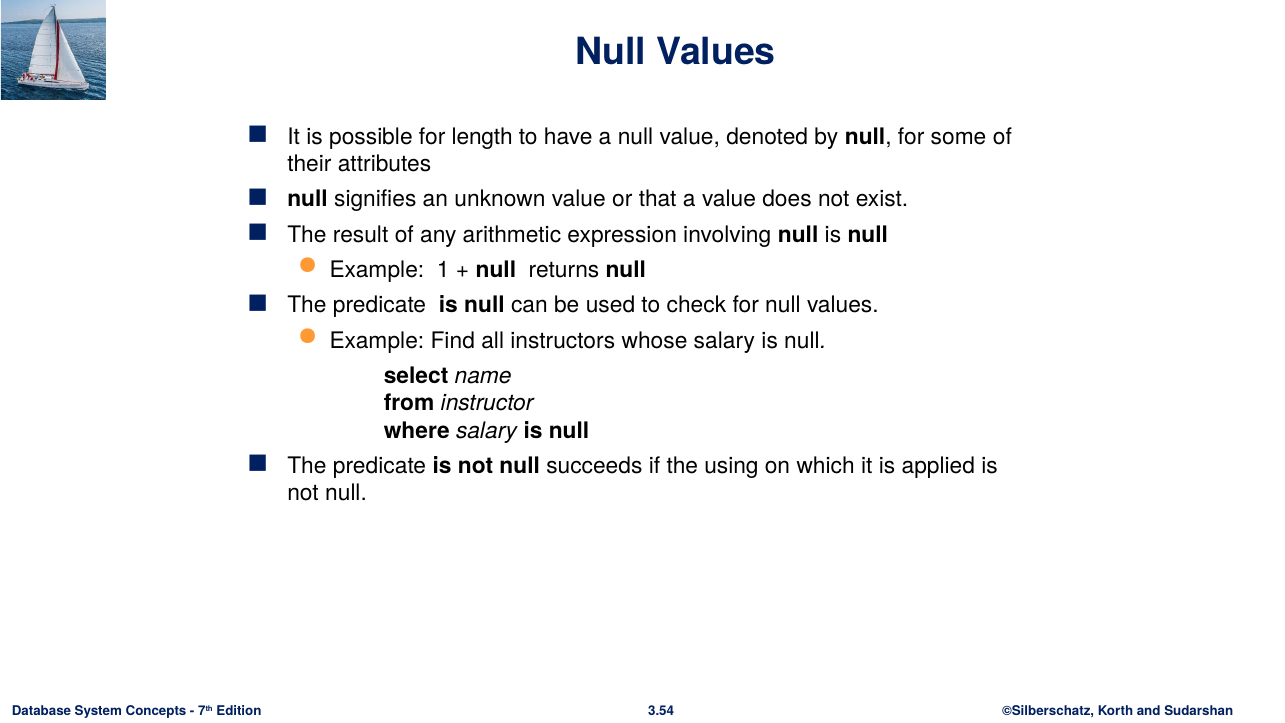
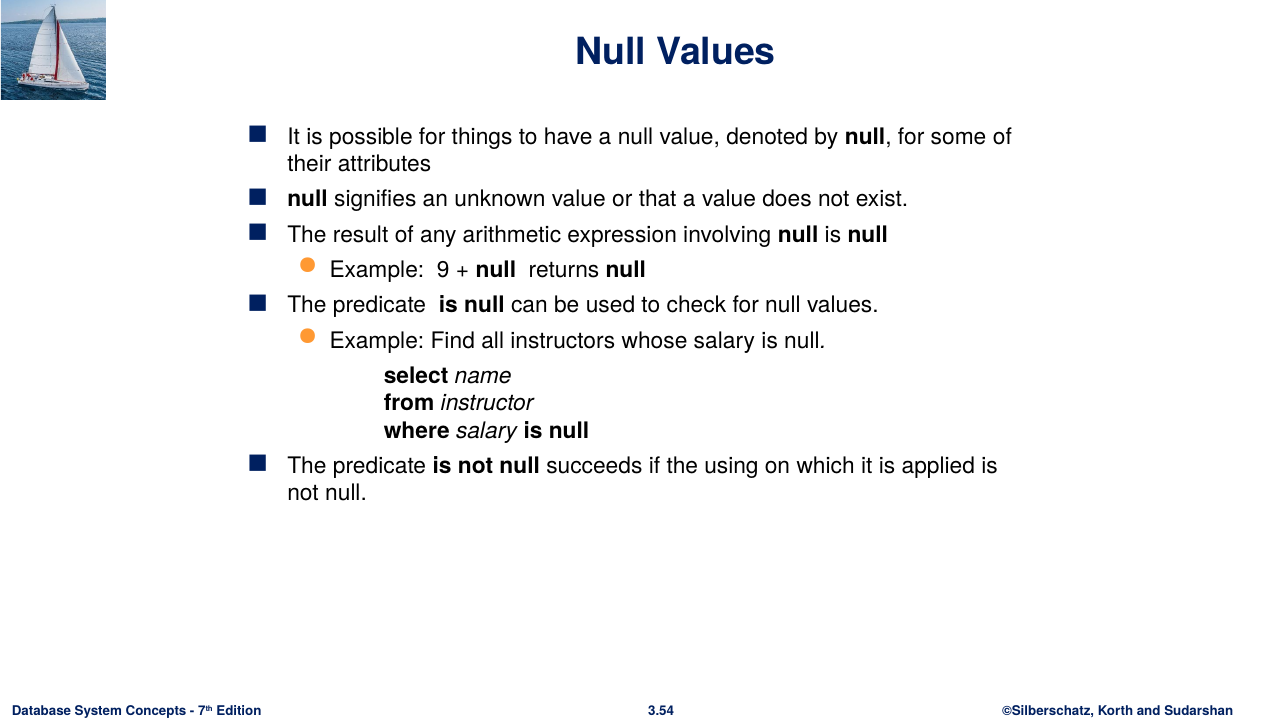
length: length -> things (482, 137)
1: 1 -> 9 (443, 270)
